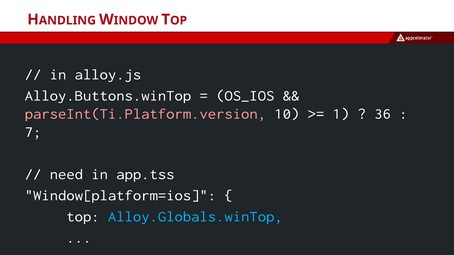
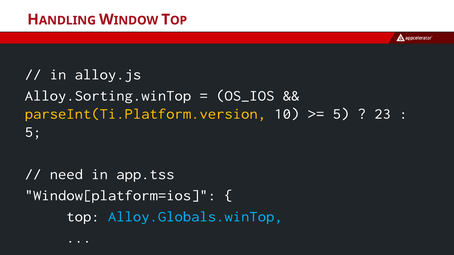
Alloy.Buttons.winTop: Alloy.Buttons.winTop -> Alloy.Sorting.winTop (108, 96)
parseInt(Ti.Platform.version colour: pink -> yellow (145, 114)
1: 1 -> 5 (341, 114)
36: 36 -> 23 (383, 114)
7: 7 -> 5 (33, 132)
